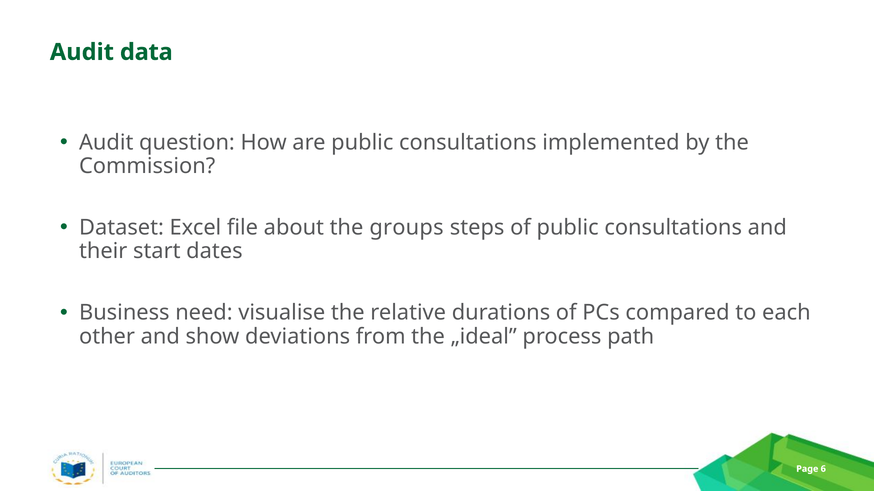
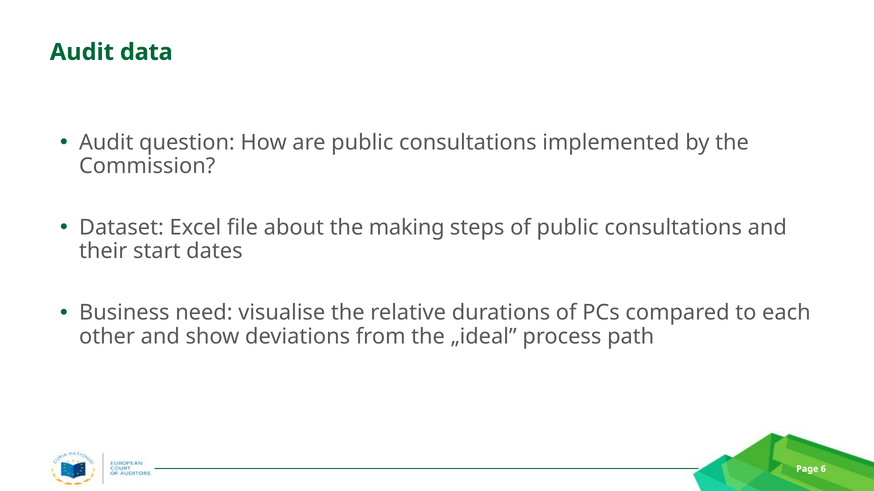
groups: groups -> making (407, 228)
